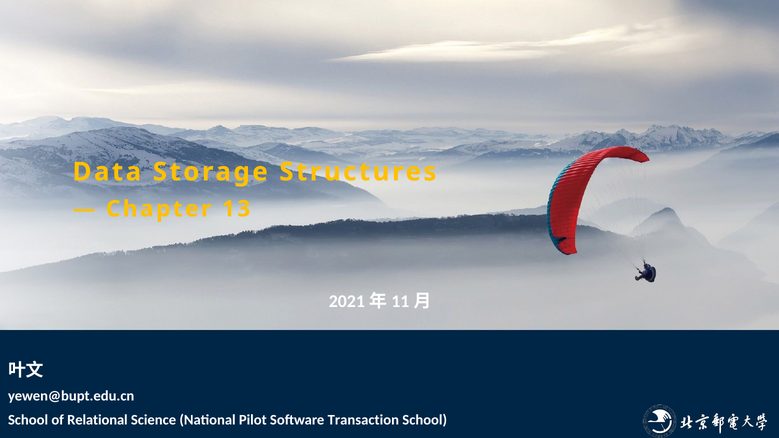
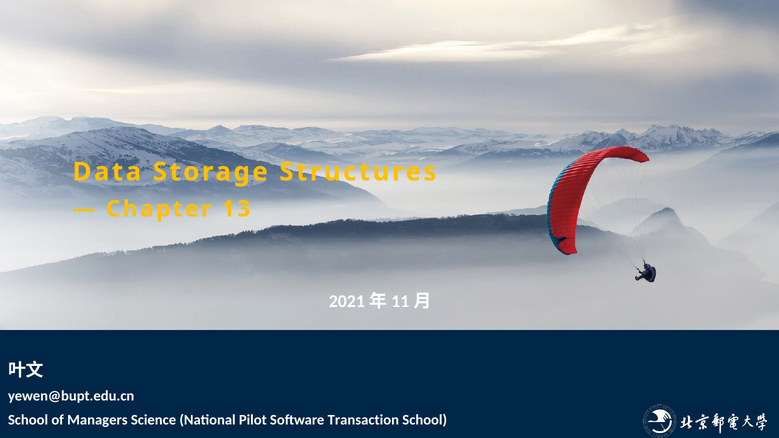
Relational: Relational -> Managers (97, 420)
